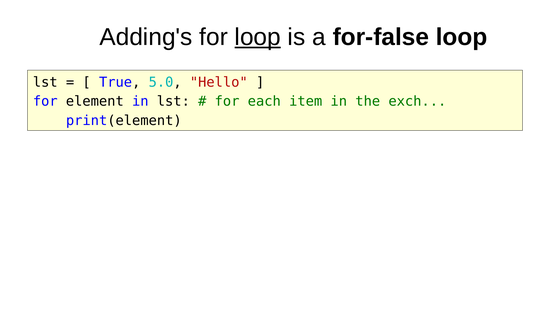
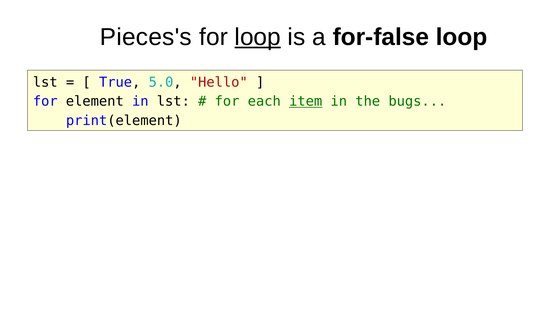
Adding's: Adding's -> Pieces's (146, 37)
item underline: none -> present (306, 102)
exch: exch -> bugs (417, 102)
